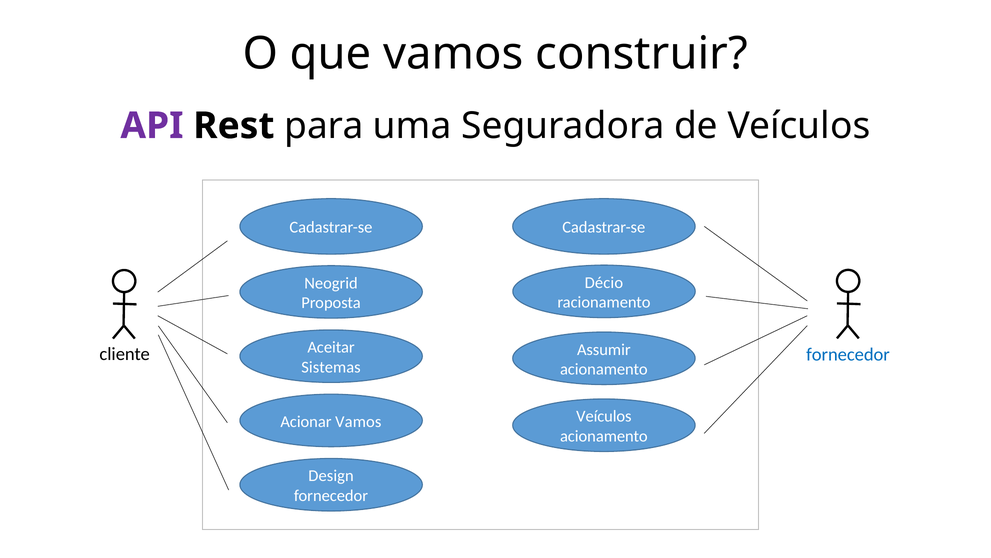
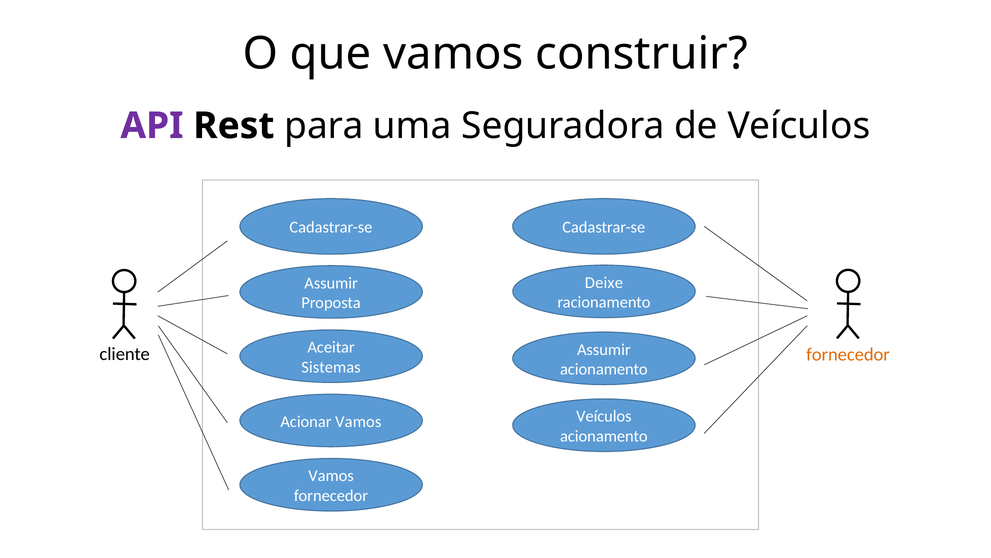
Décio: Décio -> Deixe (604, 282)
Neogrid: Neogrid -> Assumir (331, 283)
fornecedor colour: blue -> orange (848, 354)
Design: Design -> Vamos (331, 475)
